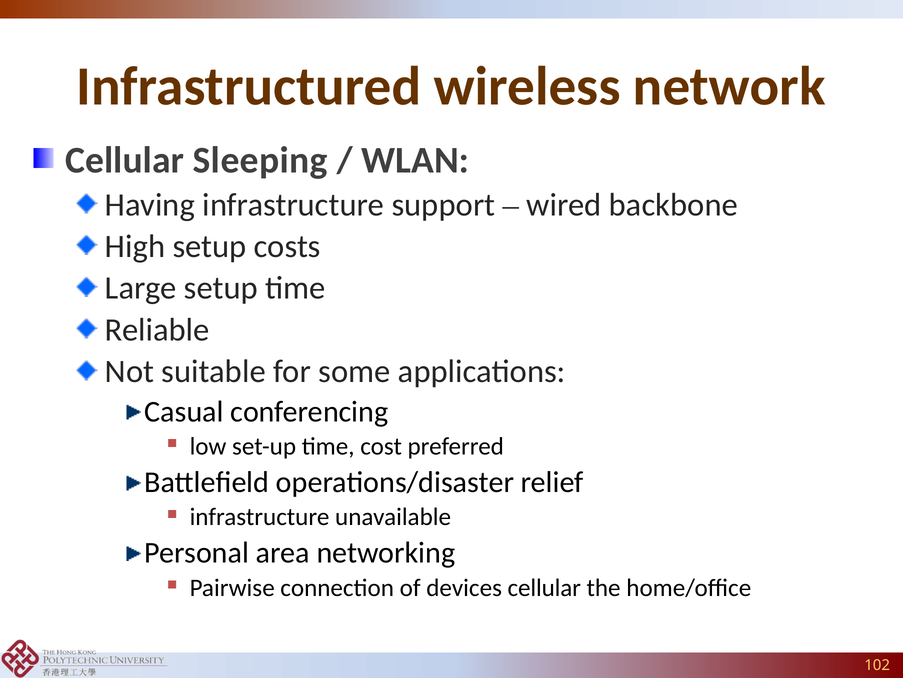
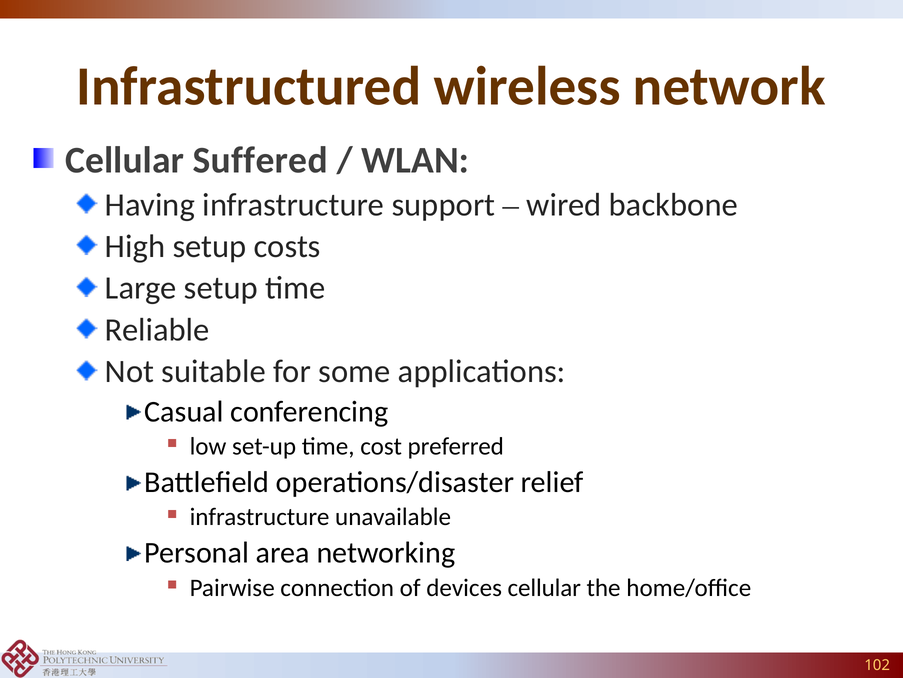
Sleeping: Sleeping -> Suffered (260, 160)
